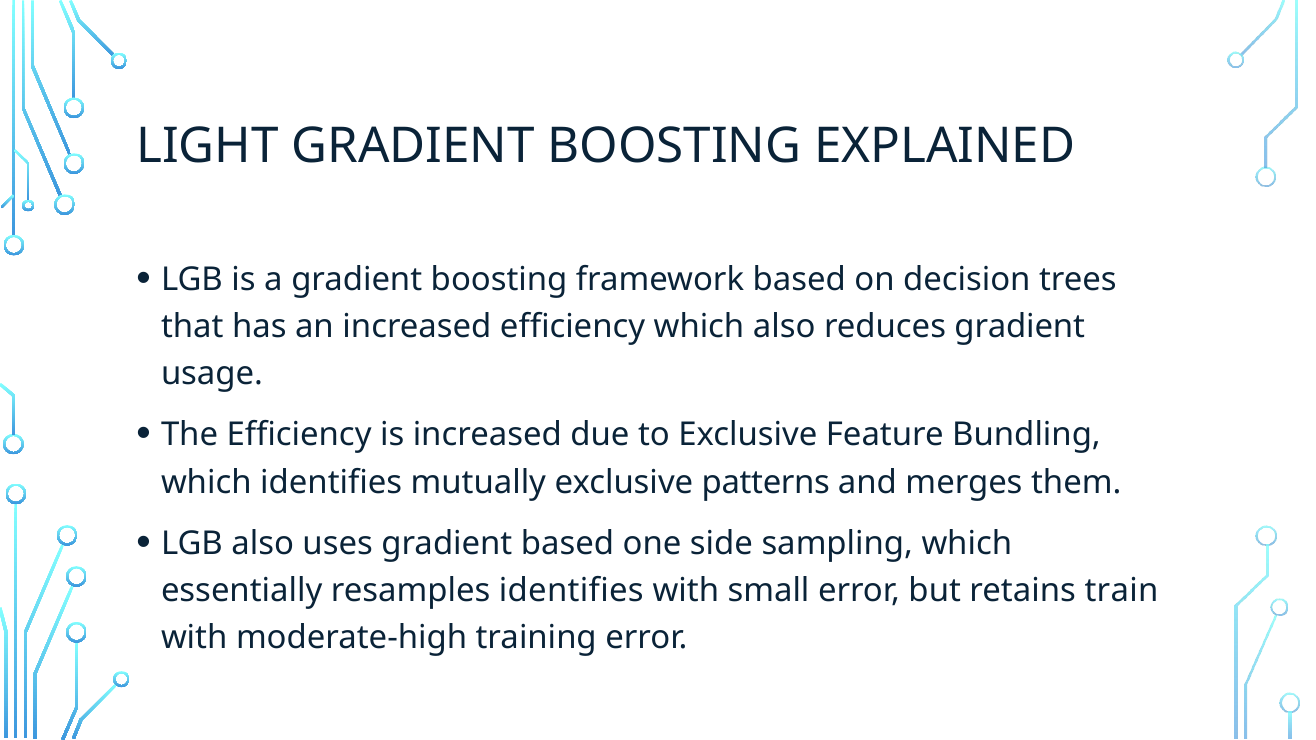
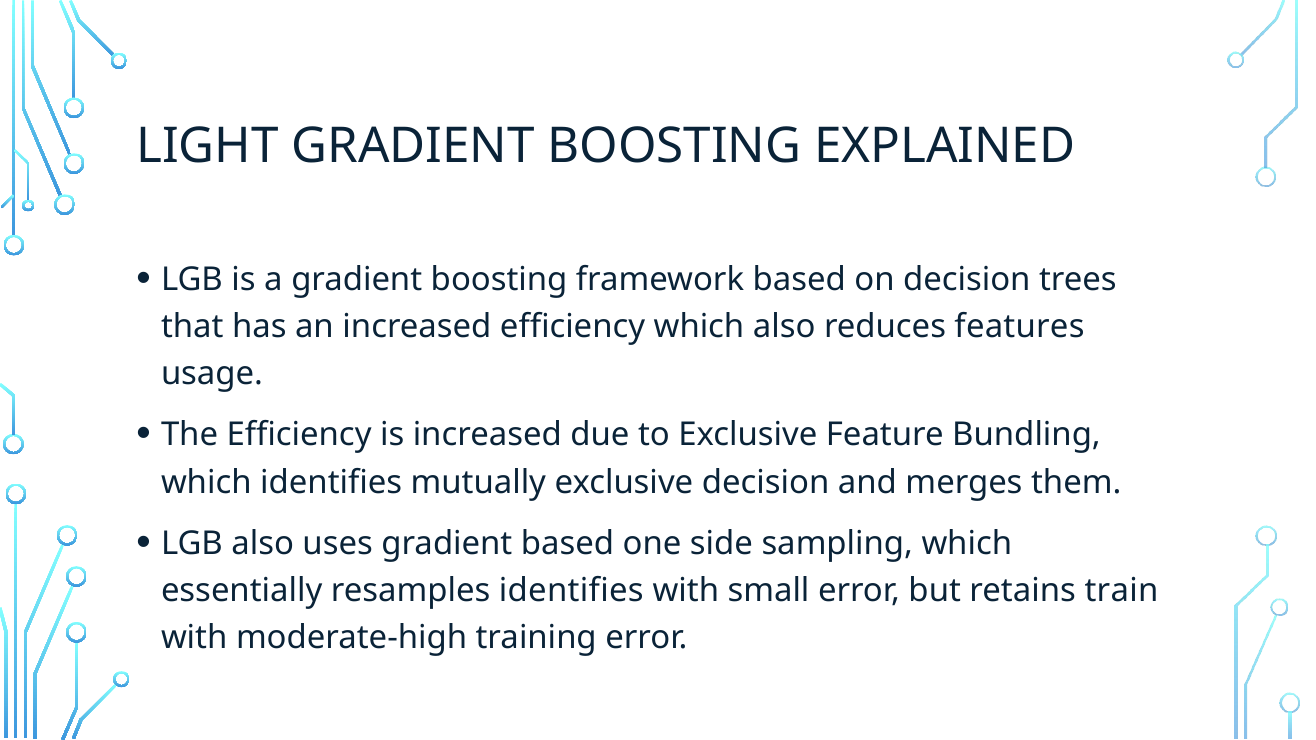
reduces gradient: gradient -> features (1020, 327)
exclusive patterns: patterns -> decision (766, 482)
